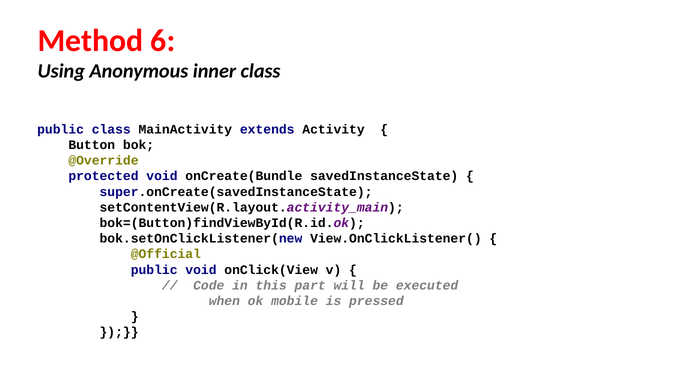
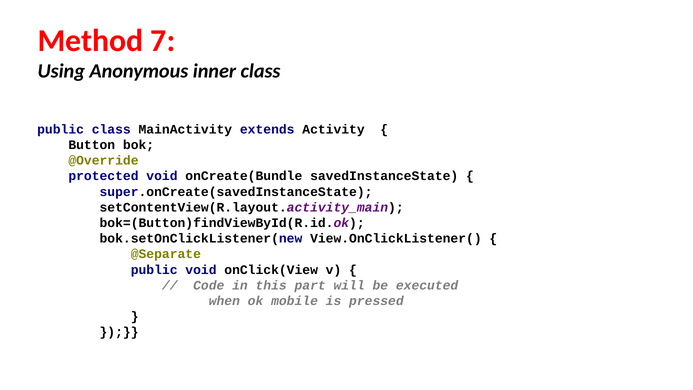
6: 6 -> 7 (163, 41)
@Official: @Official -> @Separate (166, 254)
